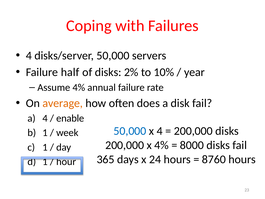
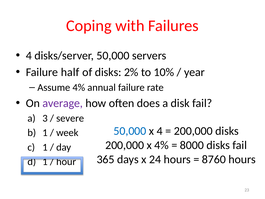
average colour: orange -> purple (63, 103)
a 4: 4 -> 3 (45, 118)
enable: enable -> severe (70, 118)
